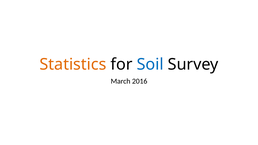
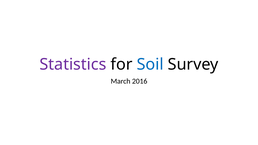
Statistics colour: orange -> purple (73, 64)
